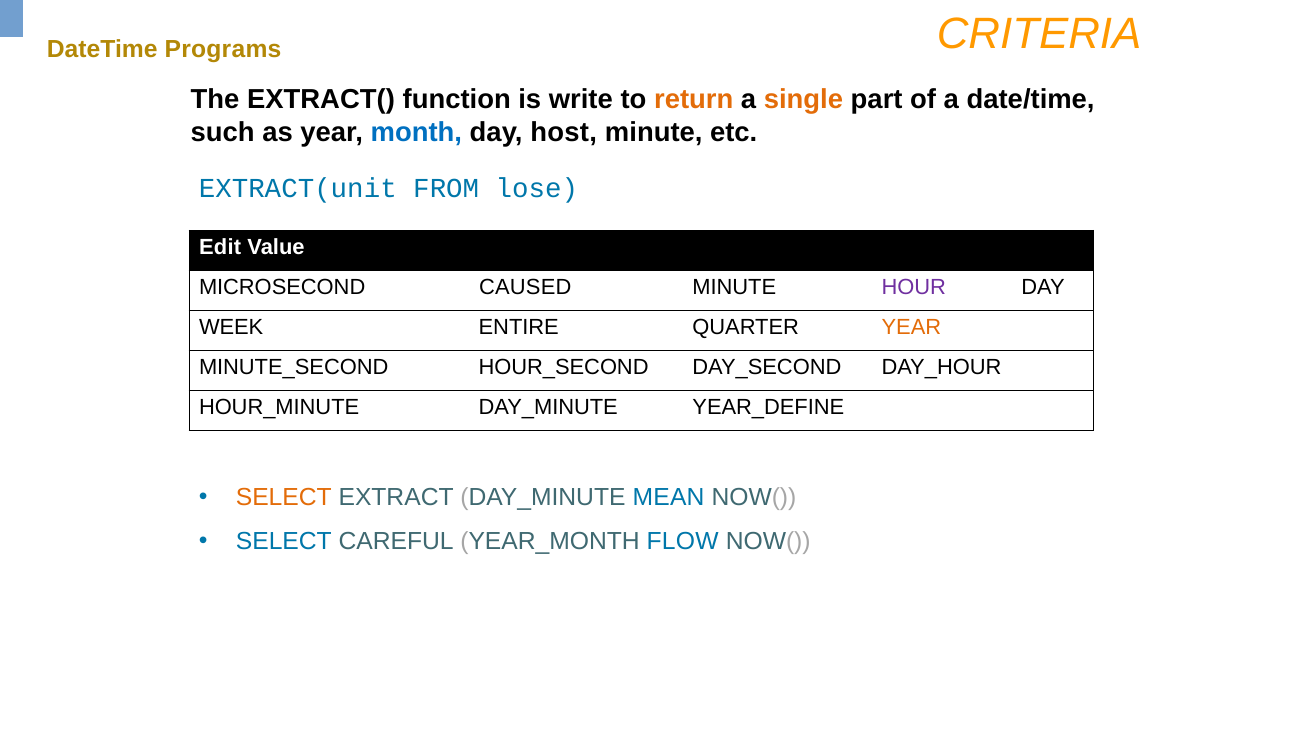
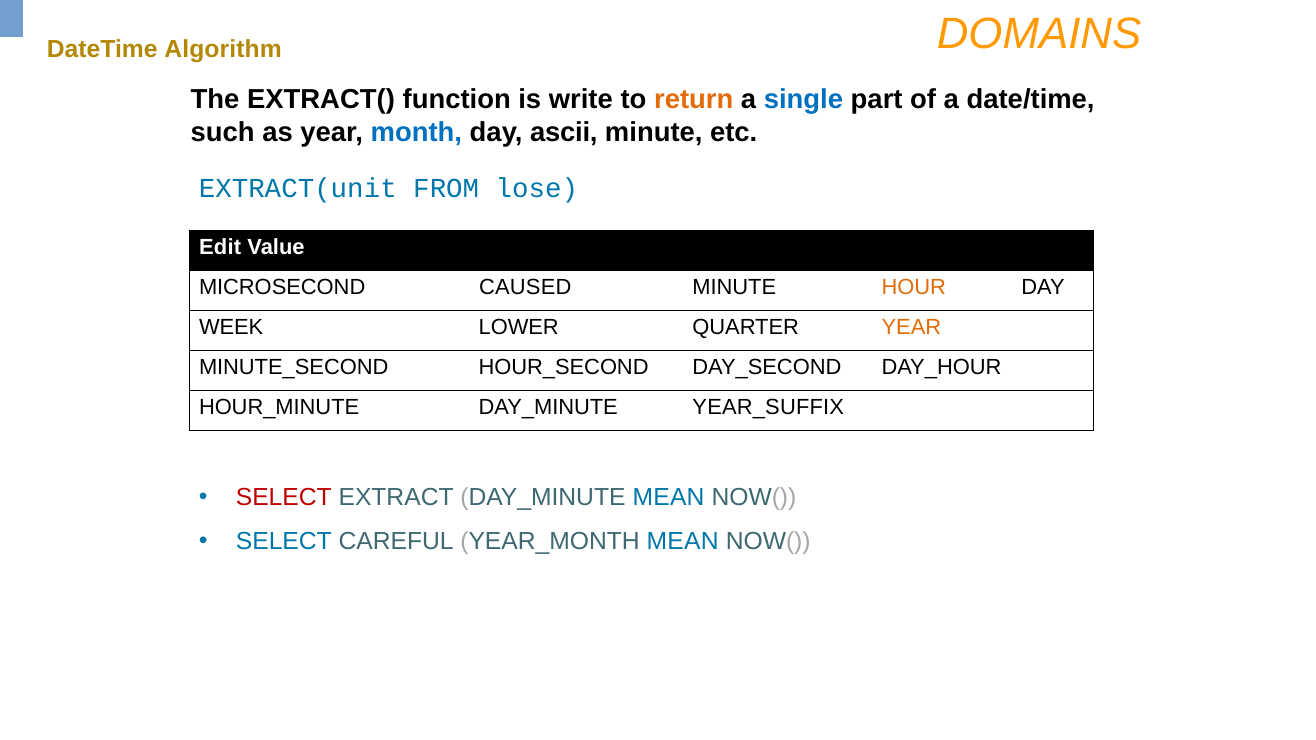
CRITERIA: CRITERIA -> DOMAINS (1039, 34)
Programs: Programs -> Algorithm (223, 49)
single colour: orange -> blue (803, 99)
host: host -> ascii (564, 132)
HOUR colour: purple -> orange (914, 288)
ENTIRE: ENTIRE -> LOWER (519, 328)
YEAR_DEFINE: YEAR_DEFINE -> YEAR_SUFFIX (768, 408)
SELECT colour: orange -> red (284, 498)
YEAR_MONTH FLOW: FLOW -> MEAN (683, 542)
